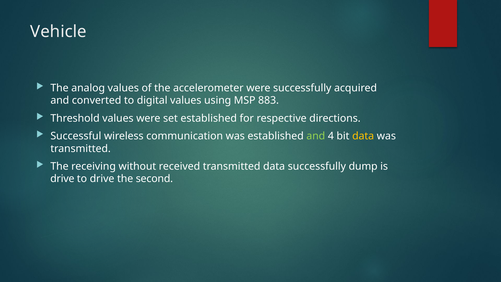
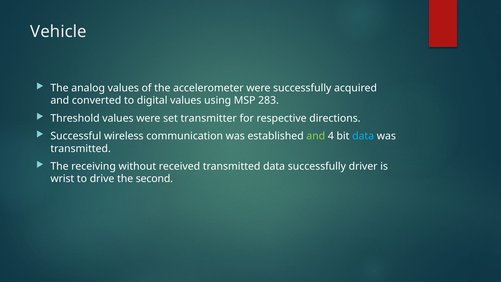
883: 883 -> 283 (269, 100)
set established: established -> transmitter (209, 118)
data colour: yellow -> light blue (363, 136)
dump: dump -> driver (363, 166)
drive: drive -> wrist (62, 179)
